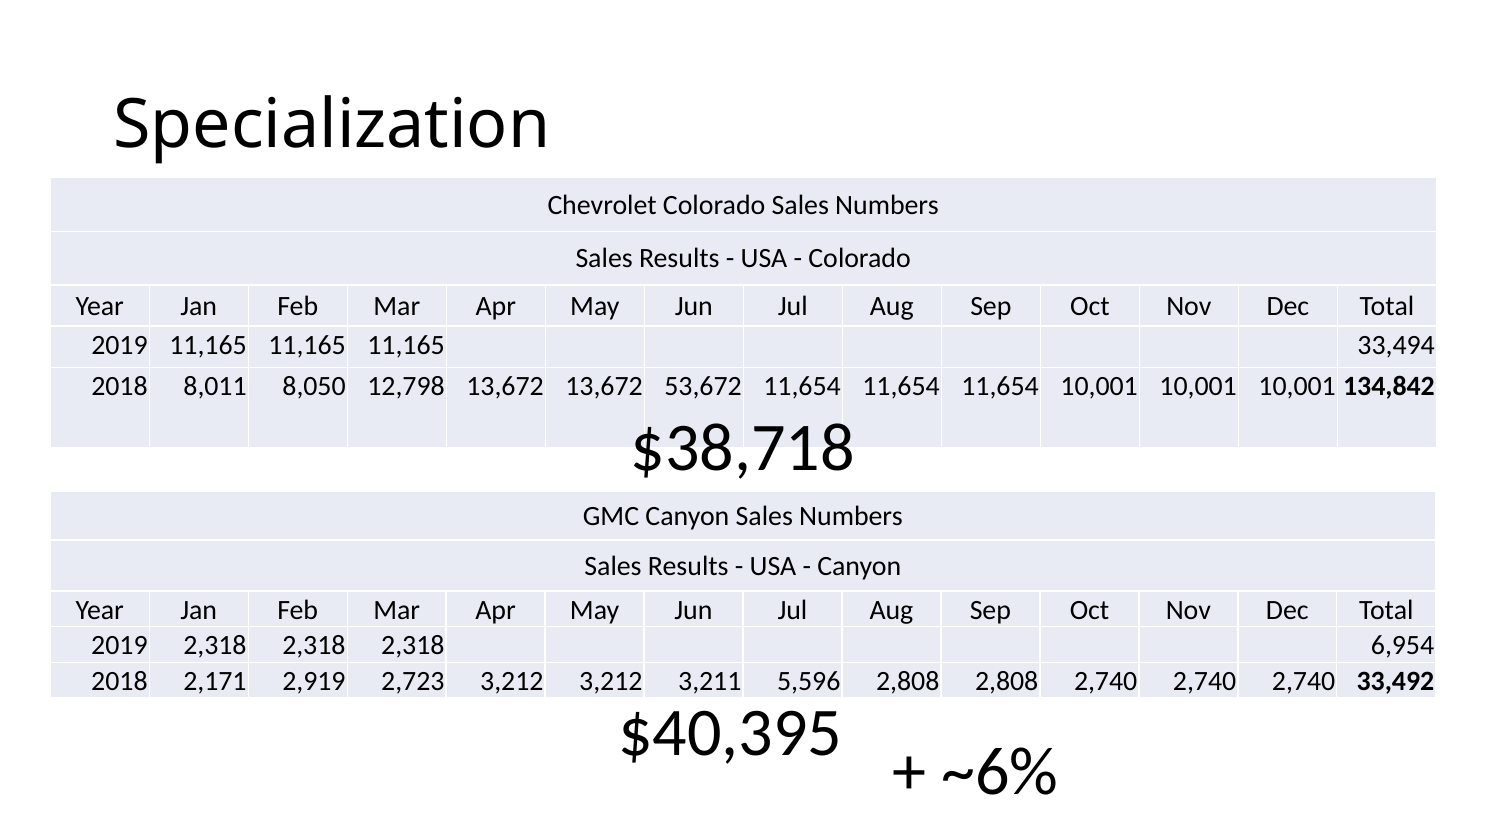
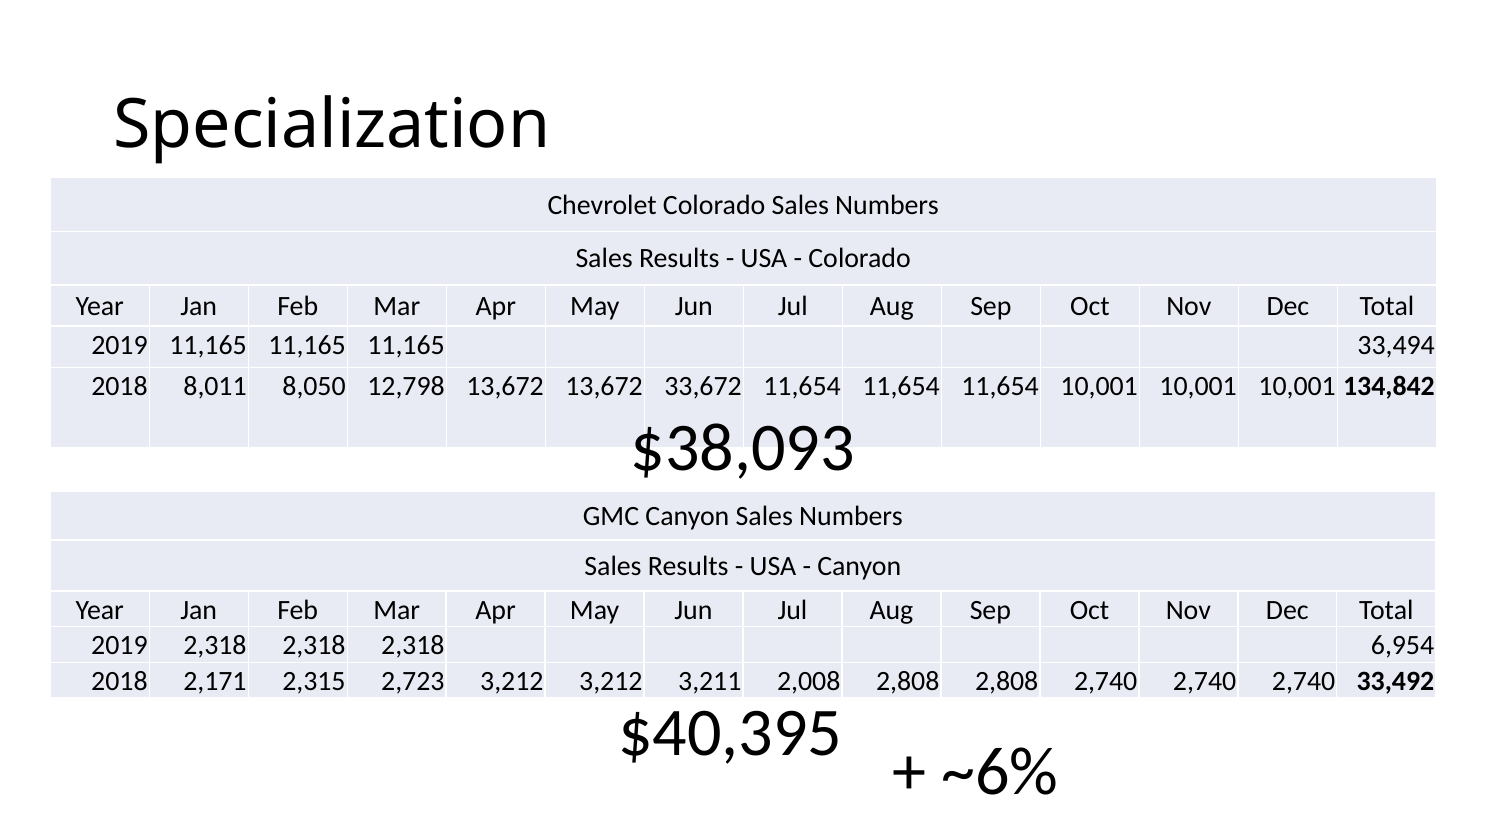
53,672: 53,672 -> 33,672 (703, 386)
$38,718: $38,718 -> $38,093 (743, 448)
2,919: 2,919 -> 2,315 (314, 681)
5,596: 5,596 -> 2,008 (809, 681)
